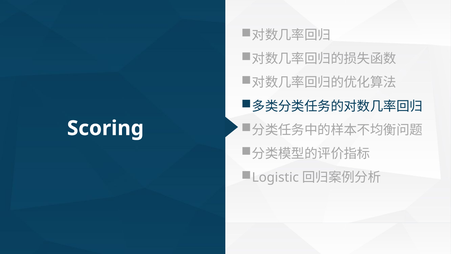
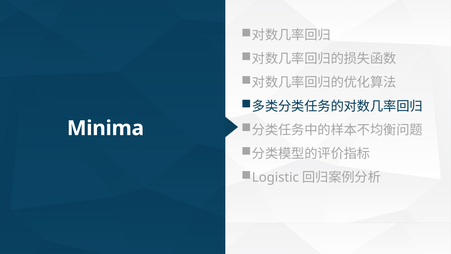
Scoring: Scoring -> Minima (105, 128)
